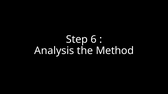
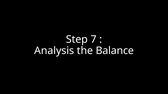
6: 6 -> 7 (94, 40)
Method: Method -> Balance (115, 51)
